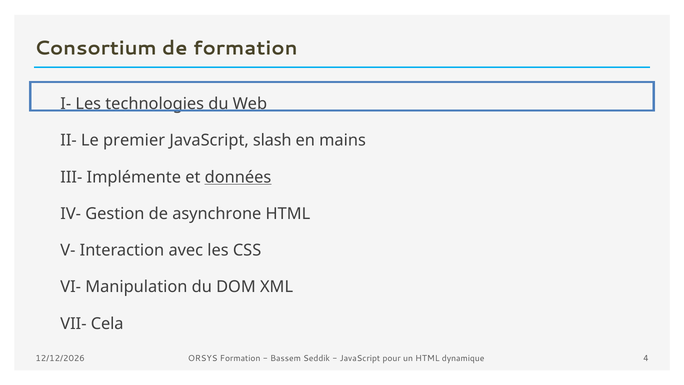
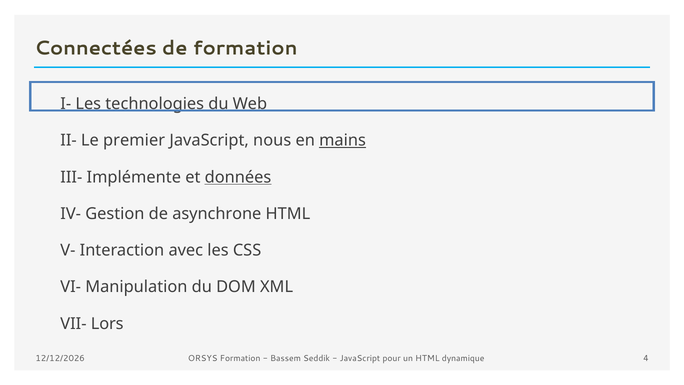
Consortium: Consortium -> Connectées (96, 48)
slash: slash -> nous (272, 140)
mains underline: none -> present (343, 140)
Cela: Cela -> Lors (107, 323)
